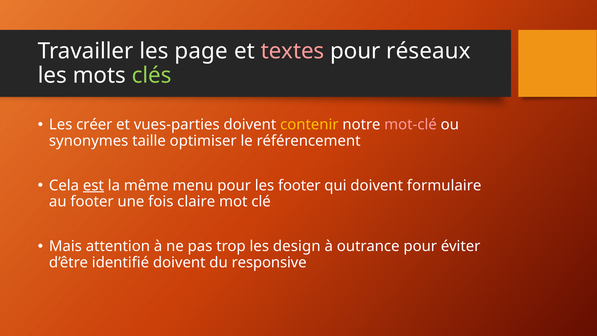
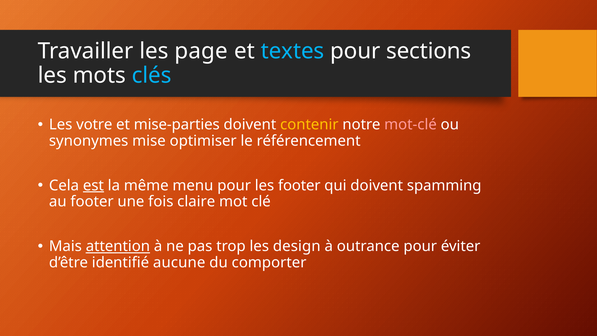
textes colour: pink -> light blue (293, 51)
réseaux: réseaux -> sections (429, 51)
clés colour: light green -> light blue (152, 75)
créer: créer -> votre (94, 125)
vues-parties: vues-parties -> mise-parties (177, 125)
taille: taille -> mise (149, 141)
formulaire: formulaire -> spamming (444, 185)
attention underline: none -> present (118, 246)
identifié doivent: doivent -> aucune (179, 262)
responsive: responsive -> comporter (269, 262)
